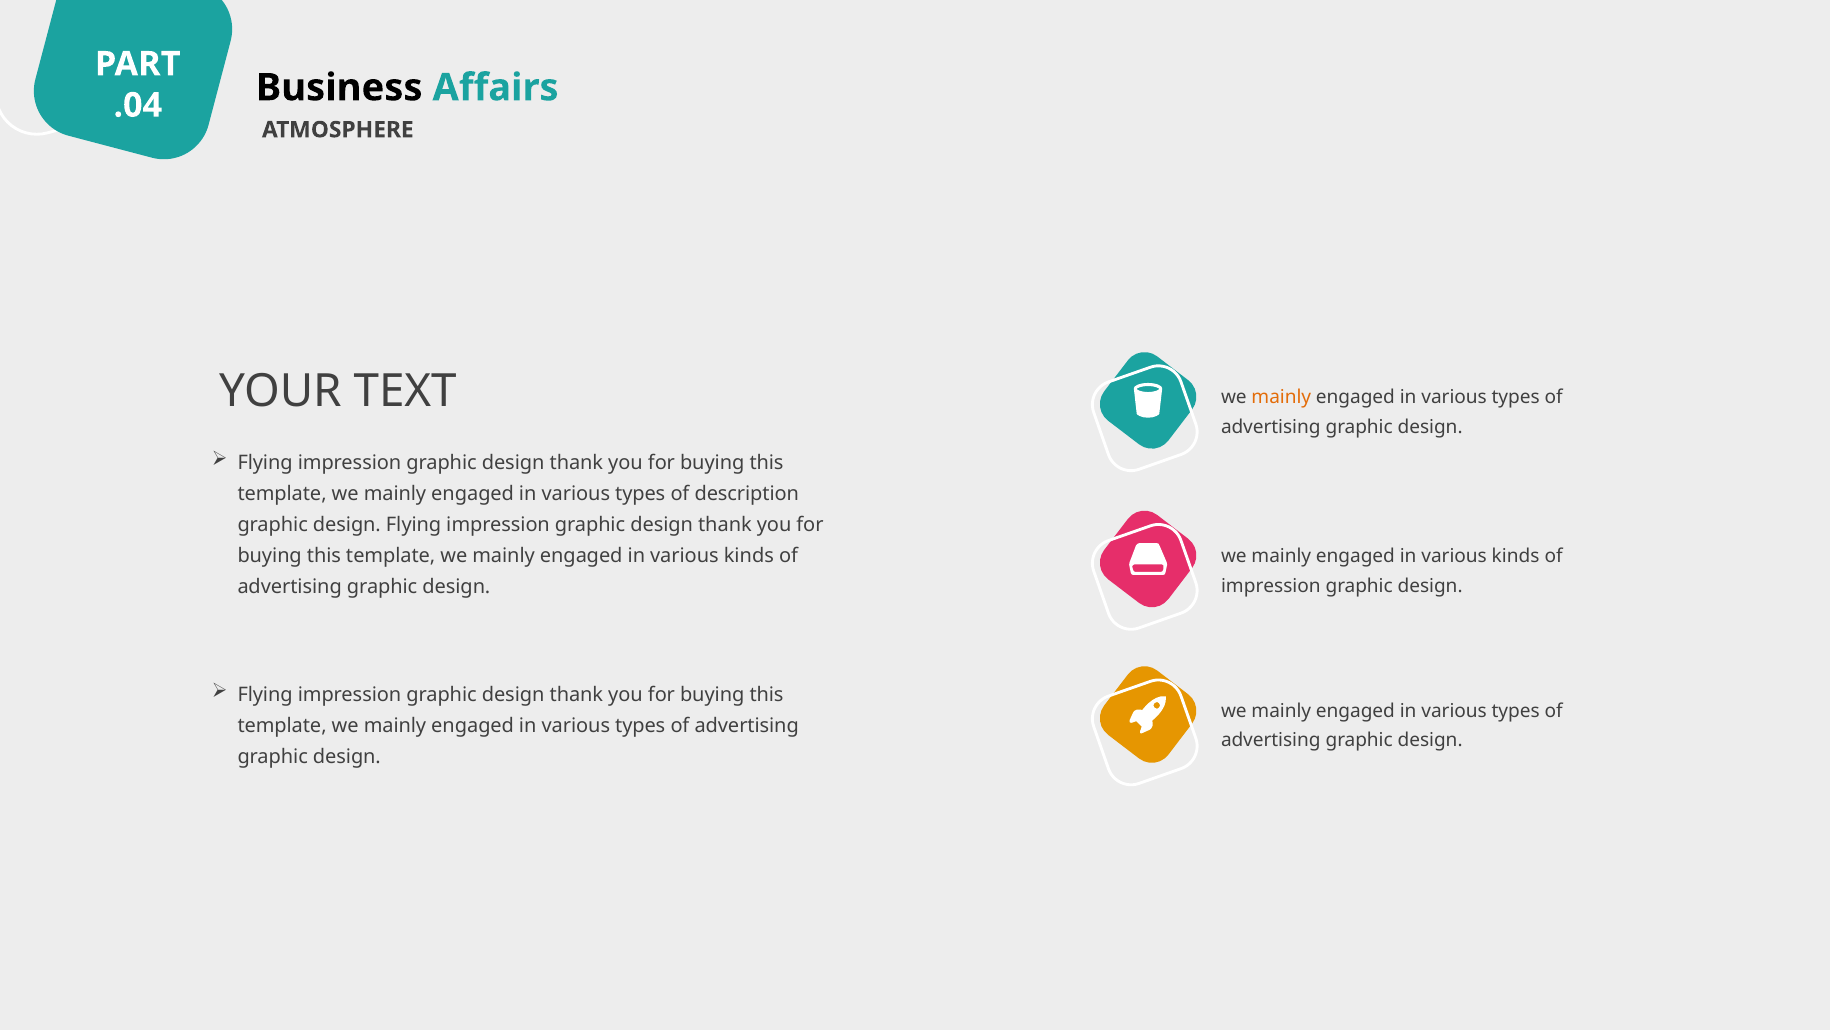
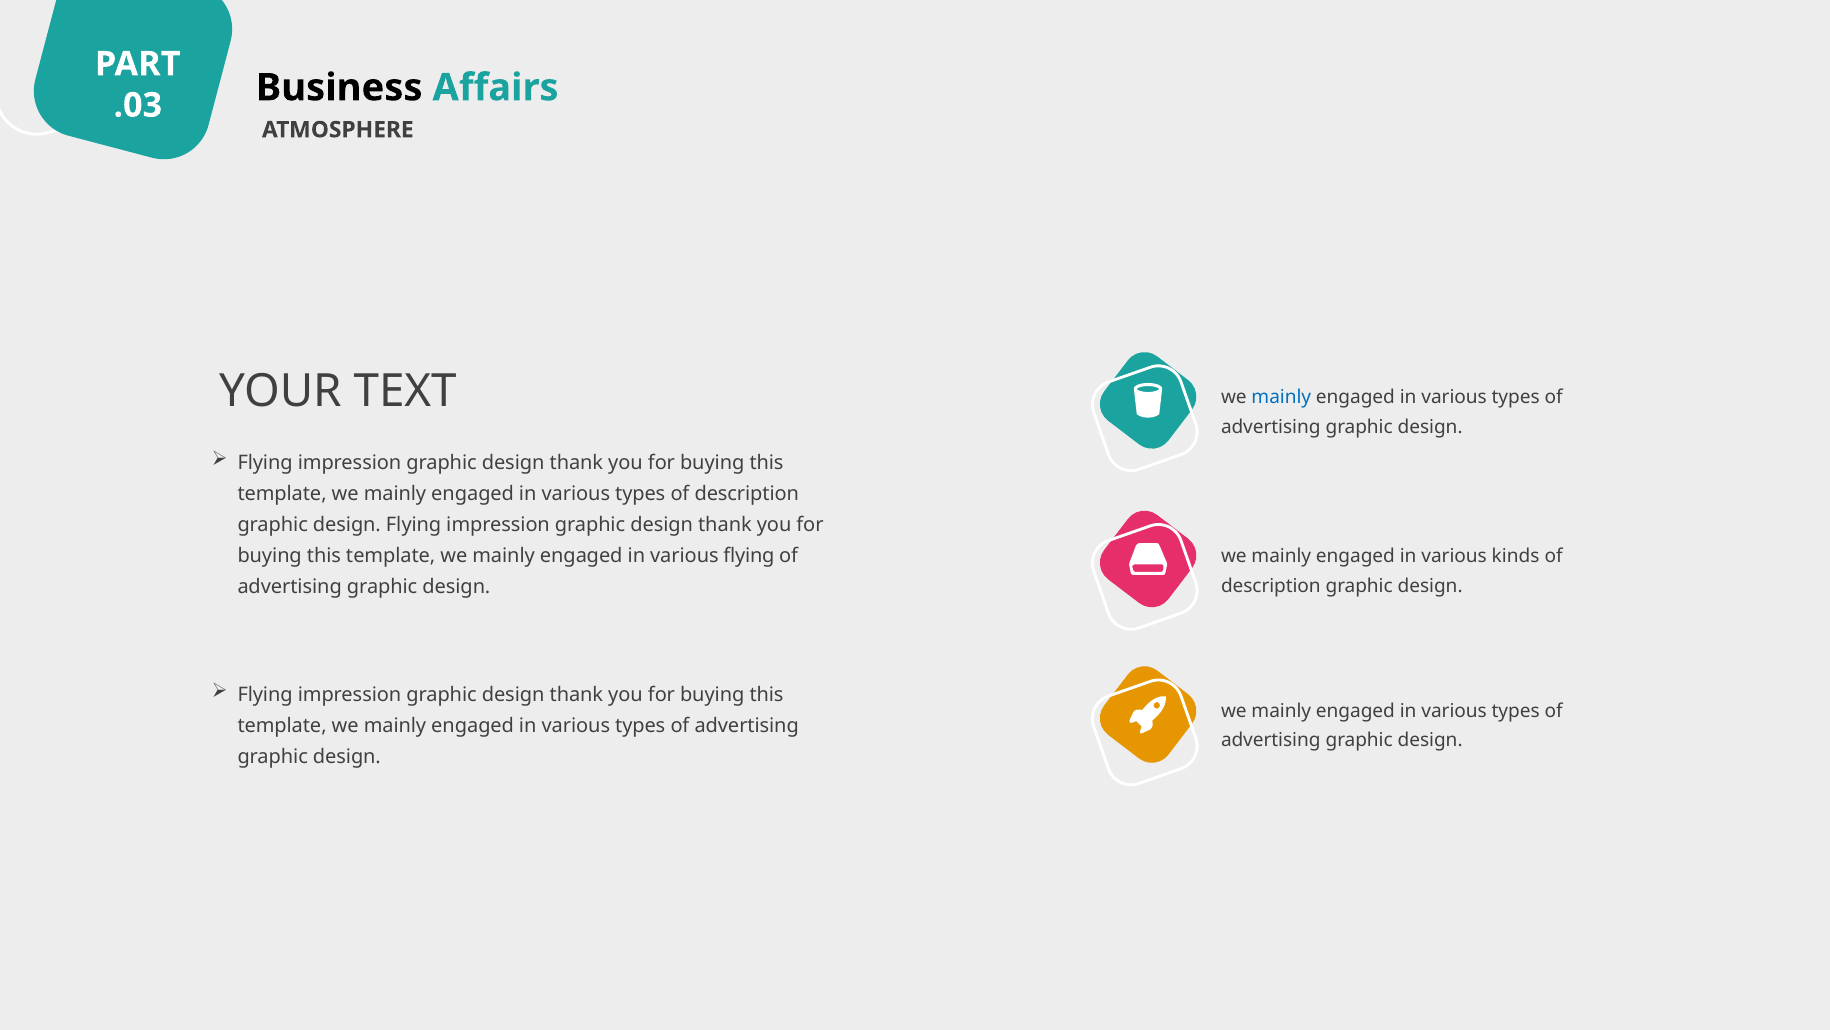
.04: .04 -> .03 (138, 105)
mainly colour: orange -> blue (1281, 397)
kinds: kinds -> flying (749, 556)
impression: impression -> description (1271, 586)
